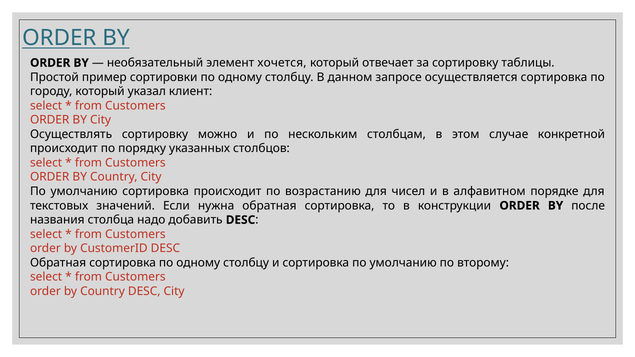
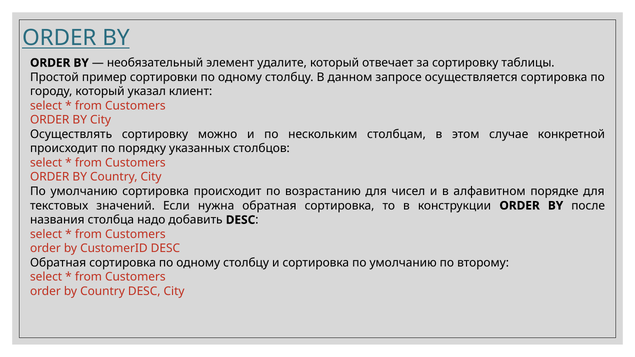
хочется: хочется -> удалите (282, 63)
